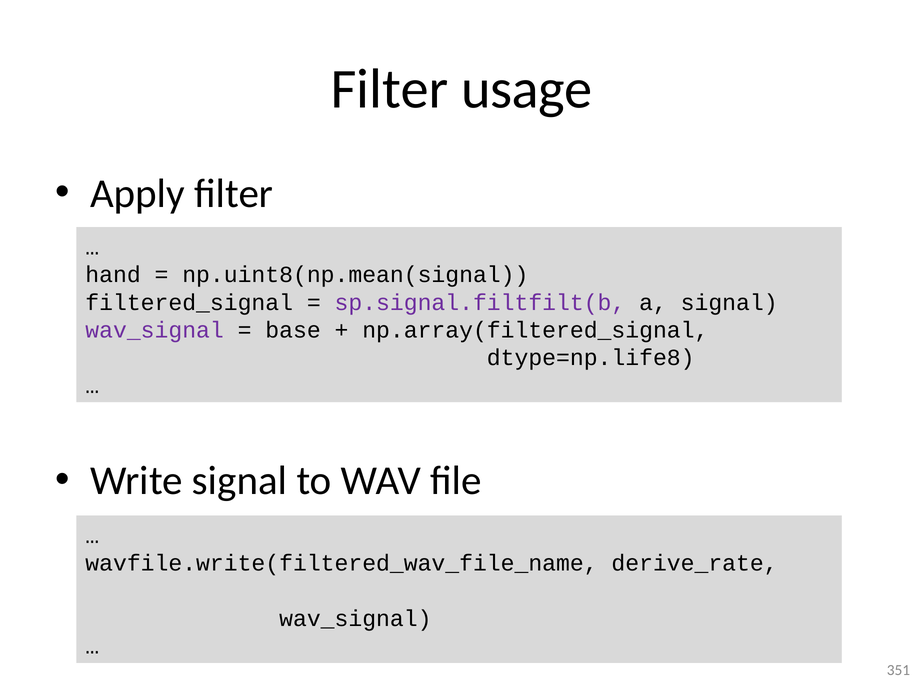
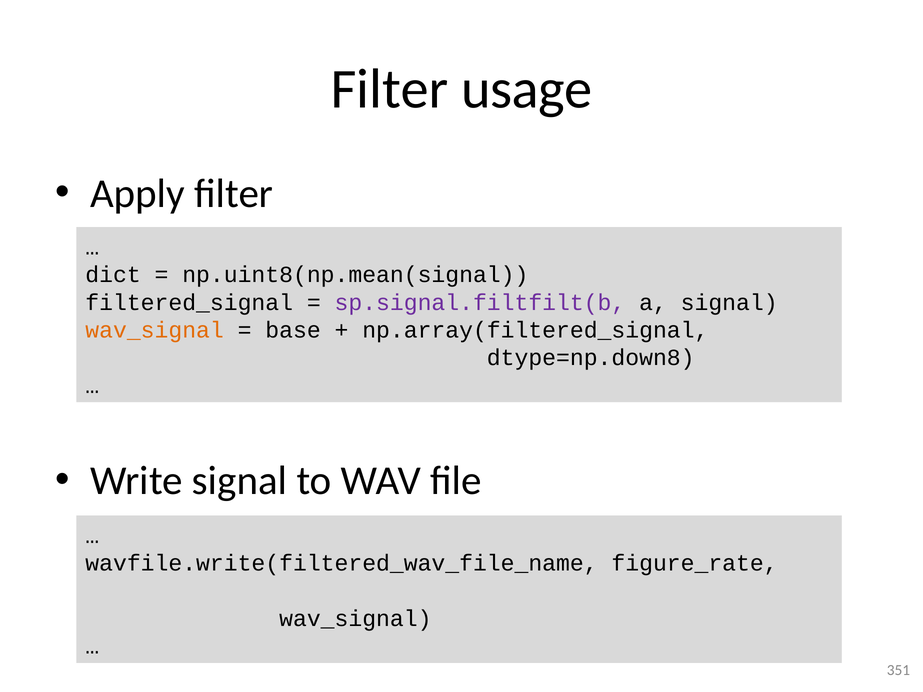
hand: hand -> dict (113, 275)
wav_signal colour: purple -> orange (155, 330)
dtype=np.life8: dtype=np.life8 -> dtype=np.down8 (591, 358)
derive_rate: derive_rate -> figure_rate (695, 563)
